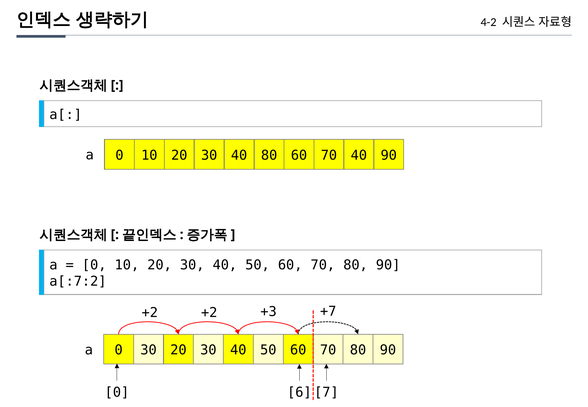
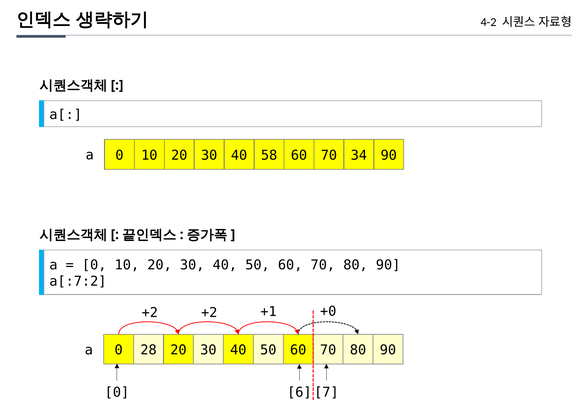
40 80: 80 -> 58 (269, 155)
70 40: 40 -> 34 (359, 155)
+3: +3 -> +1 (269, 312)
+7: +7 -> +0 (328, 311)
0 30: 30 -> 28 (149, 350)
